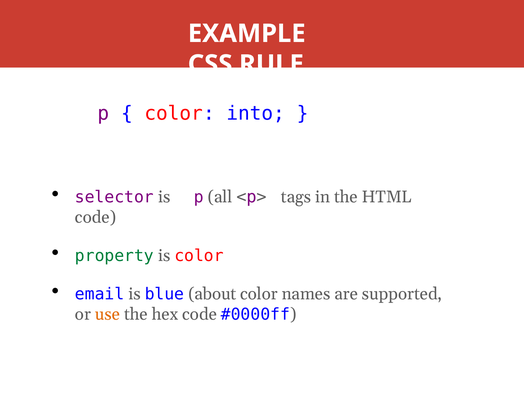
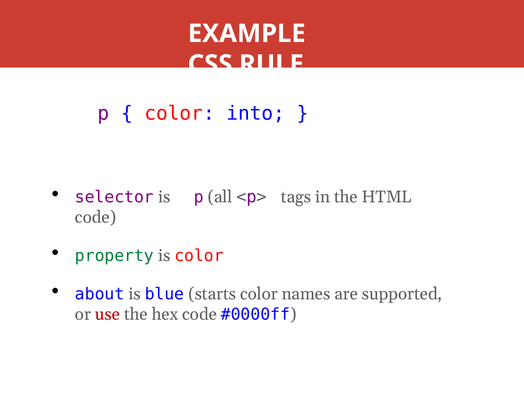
email: email -> about (100, 294)
about: about -> starts (212, 294)
use colour: orange -> red (108, 314)
